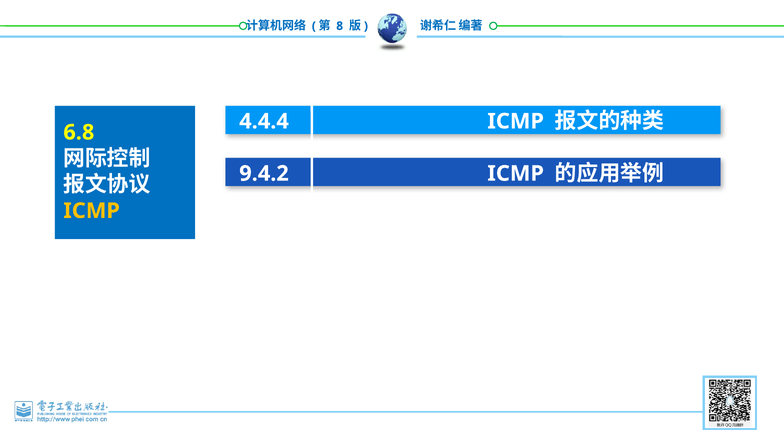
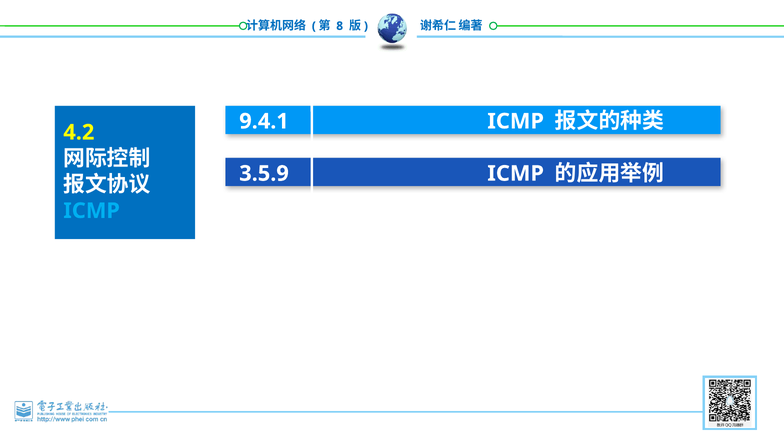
4.4.4: 4.4.4 -> 9.4.1 (264, 121)
6.8: 6.8 -> 4.2 (79, 132)
9.4.2: 9.4.2 -> 3.5.9 (264, 174)
ICMP colour: yellow -> light blue (92, 211)
